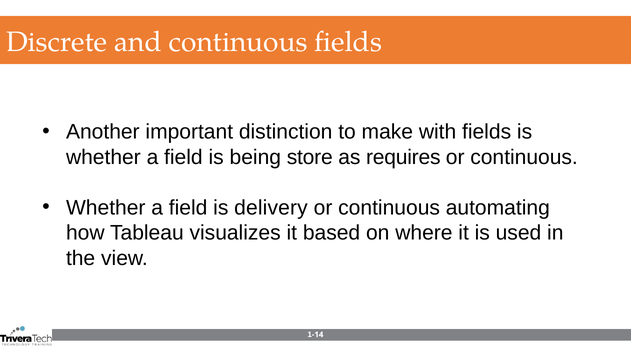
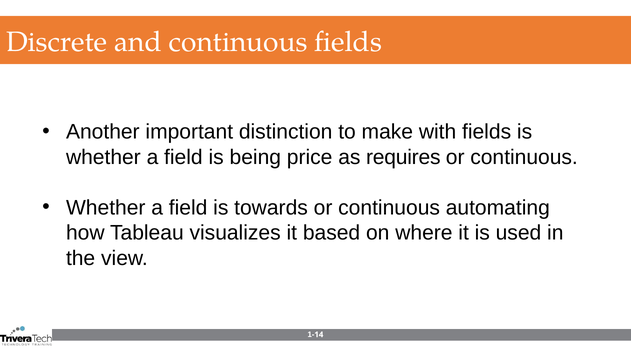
store: store -> price (310, 157)
delivery: delivery -> towards (271, 208)
